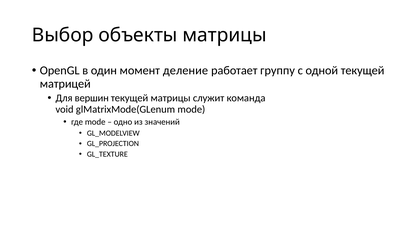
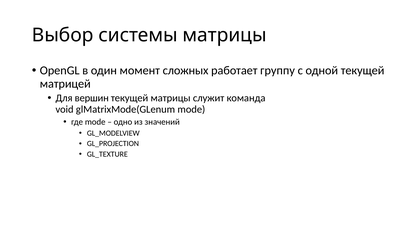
объекты: объекты -> системы (138, 35)
деление: деление -> сложных (186, 71)
